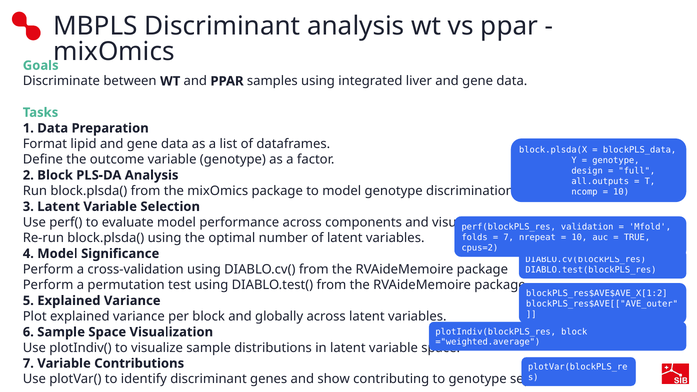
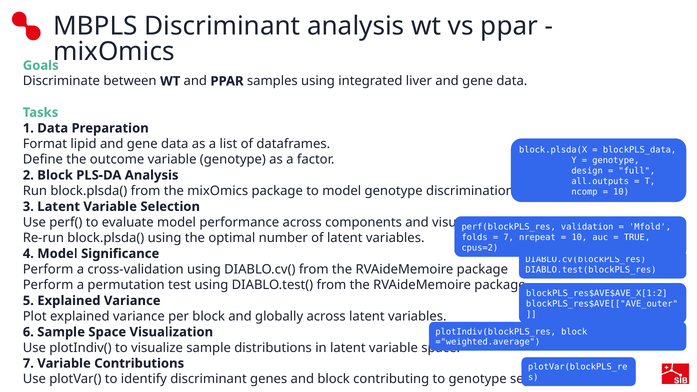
and show: show -> block (334, 379)
